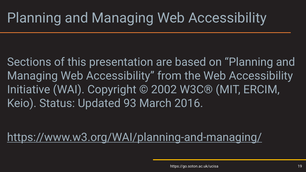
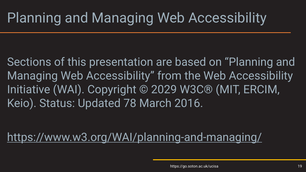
2002: 2002 -> 2029 (164, 90)
93: 93 -> 78 (130, 104)
